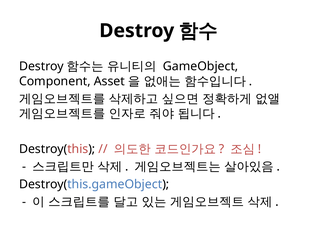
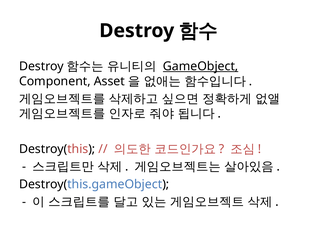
GameObject underline: none -> present (201, 66)
